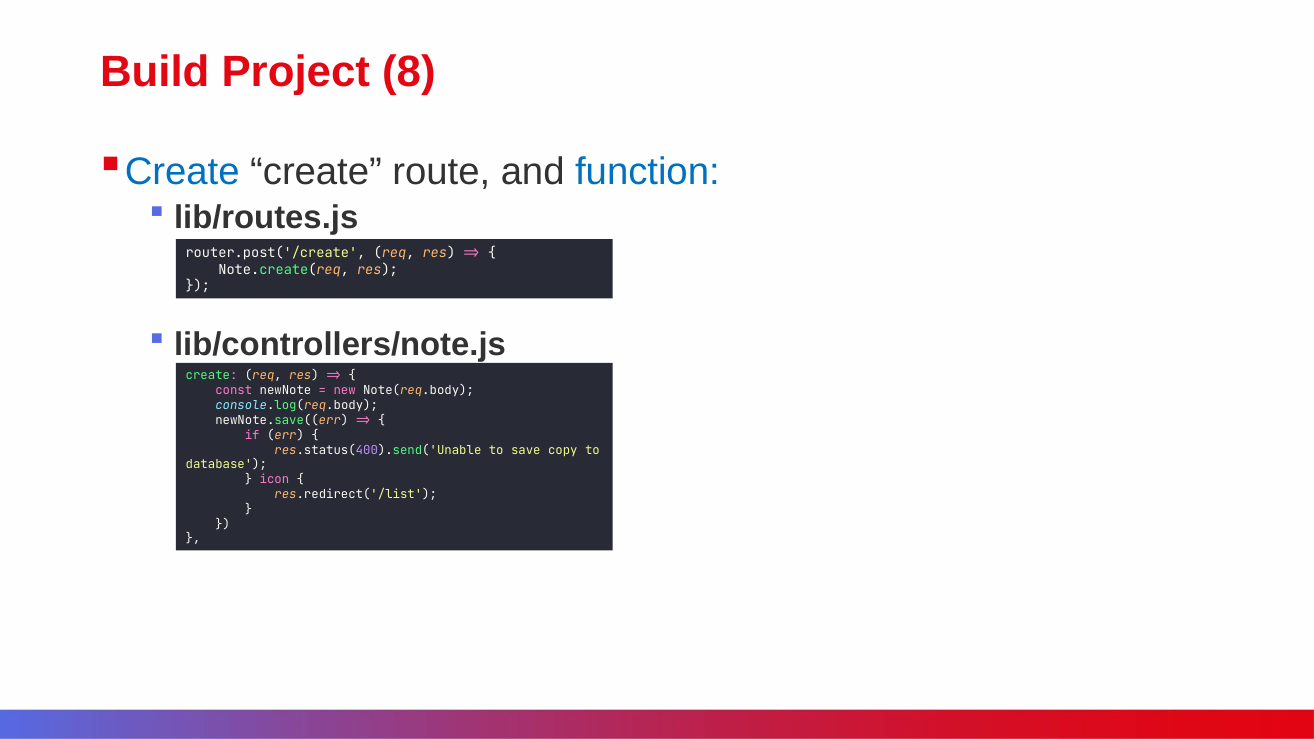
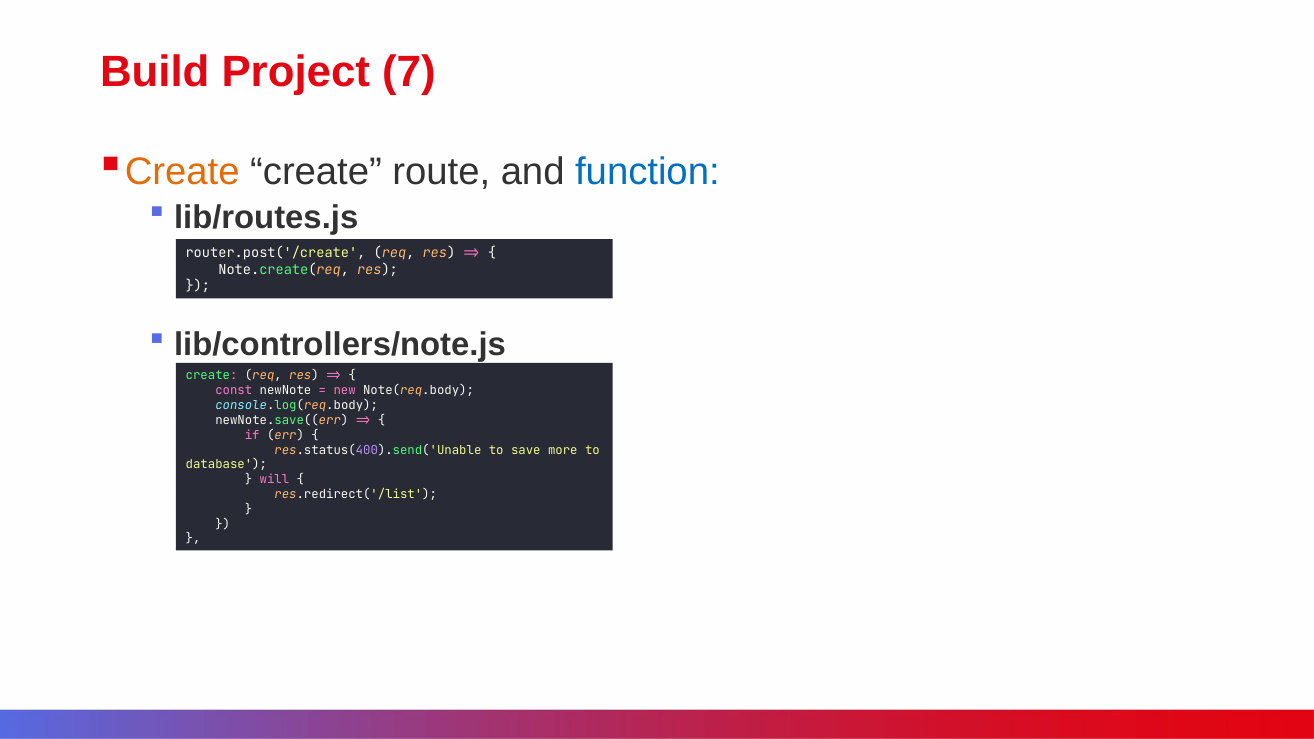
8: 8 -> 7 (409, 72)
Create colour: blue -> orange (182, 172)
copy: copy -> more (563, 450)
icon: icon -> will (274, 480)
